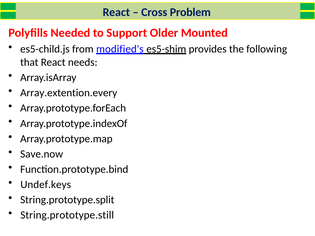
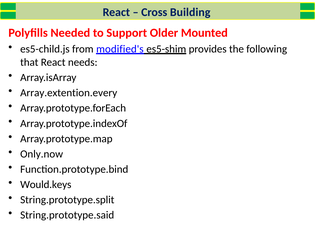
Problem: Problem -> Building (190, 12)
Save.now: Save.now -> Only.now (42, 154)
Undef.keys: Undef.keys -> Would.keys (46, 185)
String.prototype.still: String.prototype.still -> String.prototype.said (67, 215)
